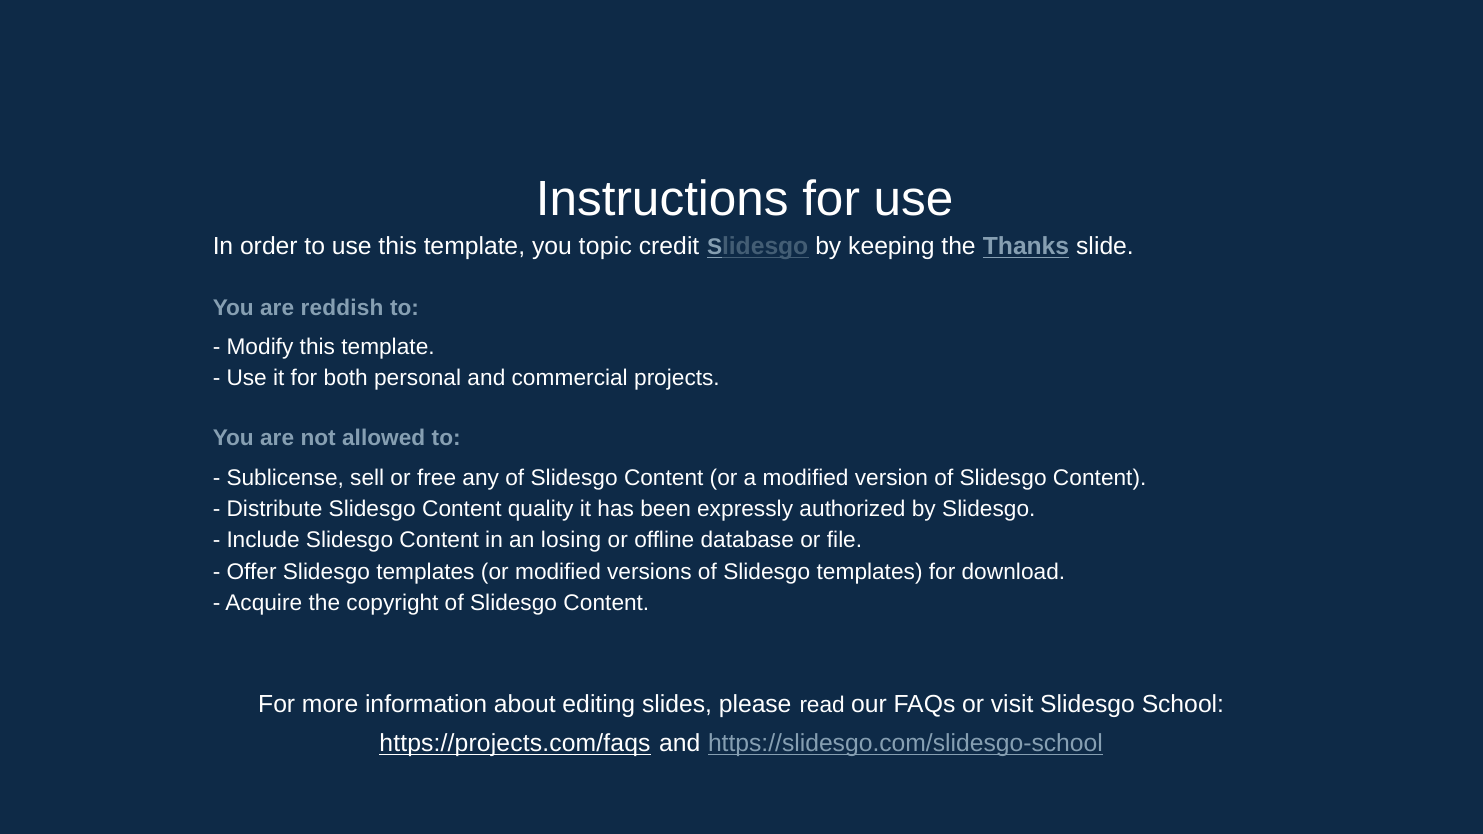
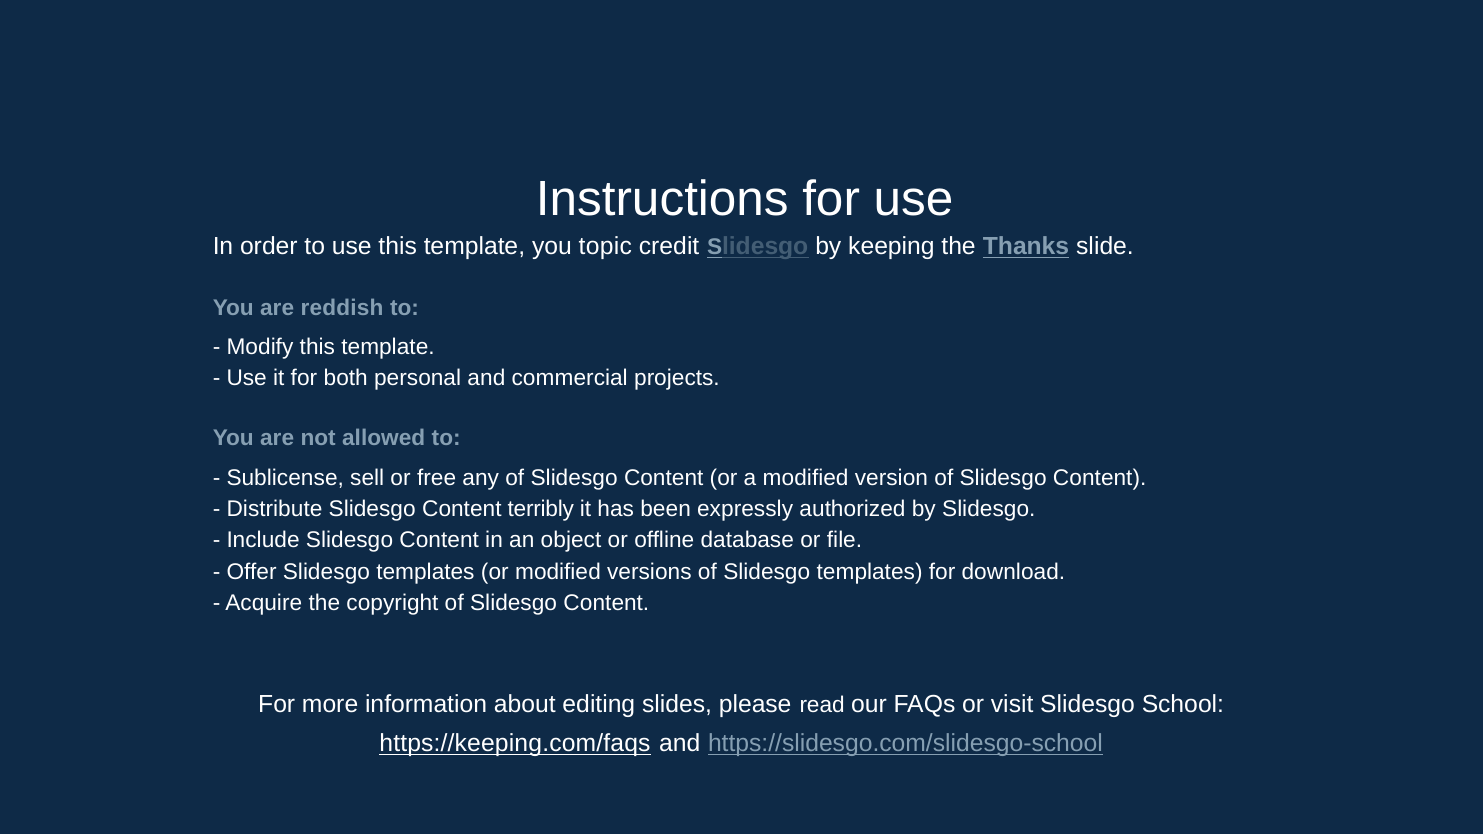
quality: quality -> terribly (541, 509)
losing: losing -> object (571, 541)
https://projects.com/faqs: https://projects.com/faqs -> https://keeping.com/faqs (515, 744)
